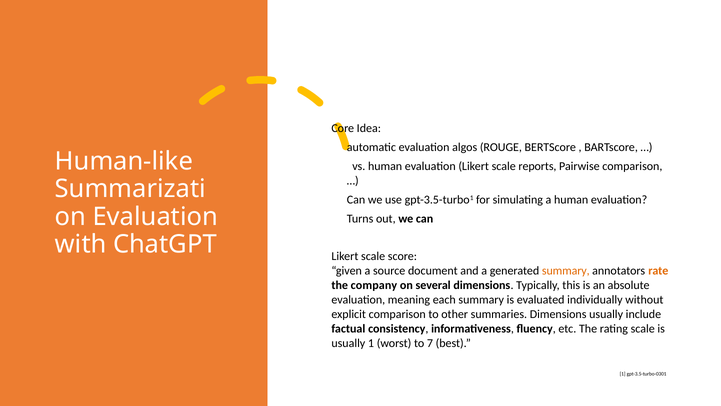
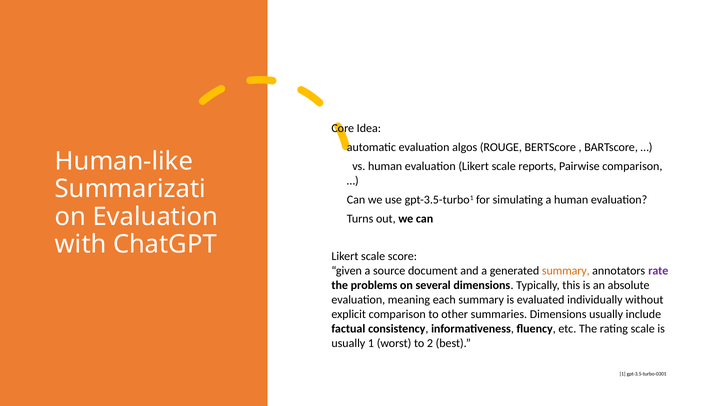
rate colour: orange -> purple (658, 271)
company: company -> problems (374, 285)
7: 7 -> 2 (430, 343)
